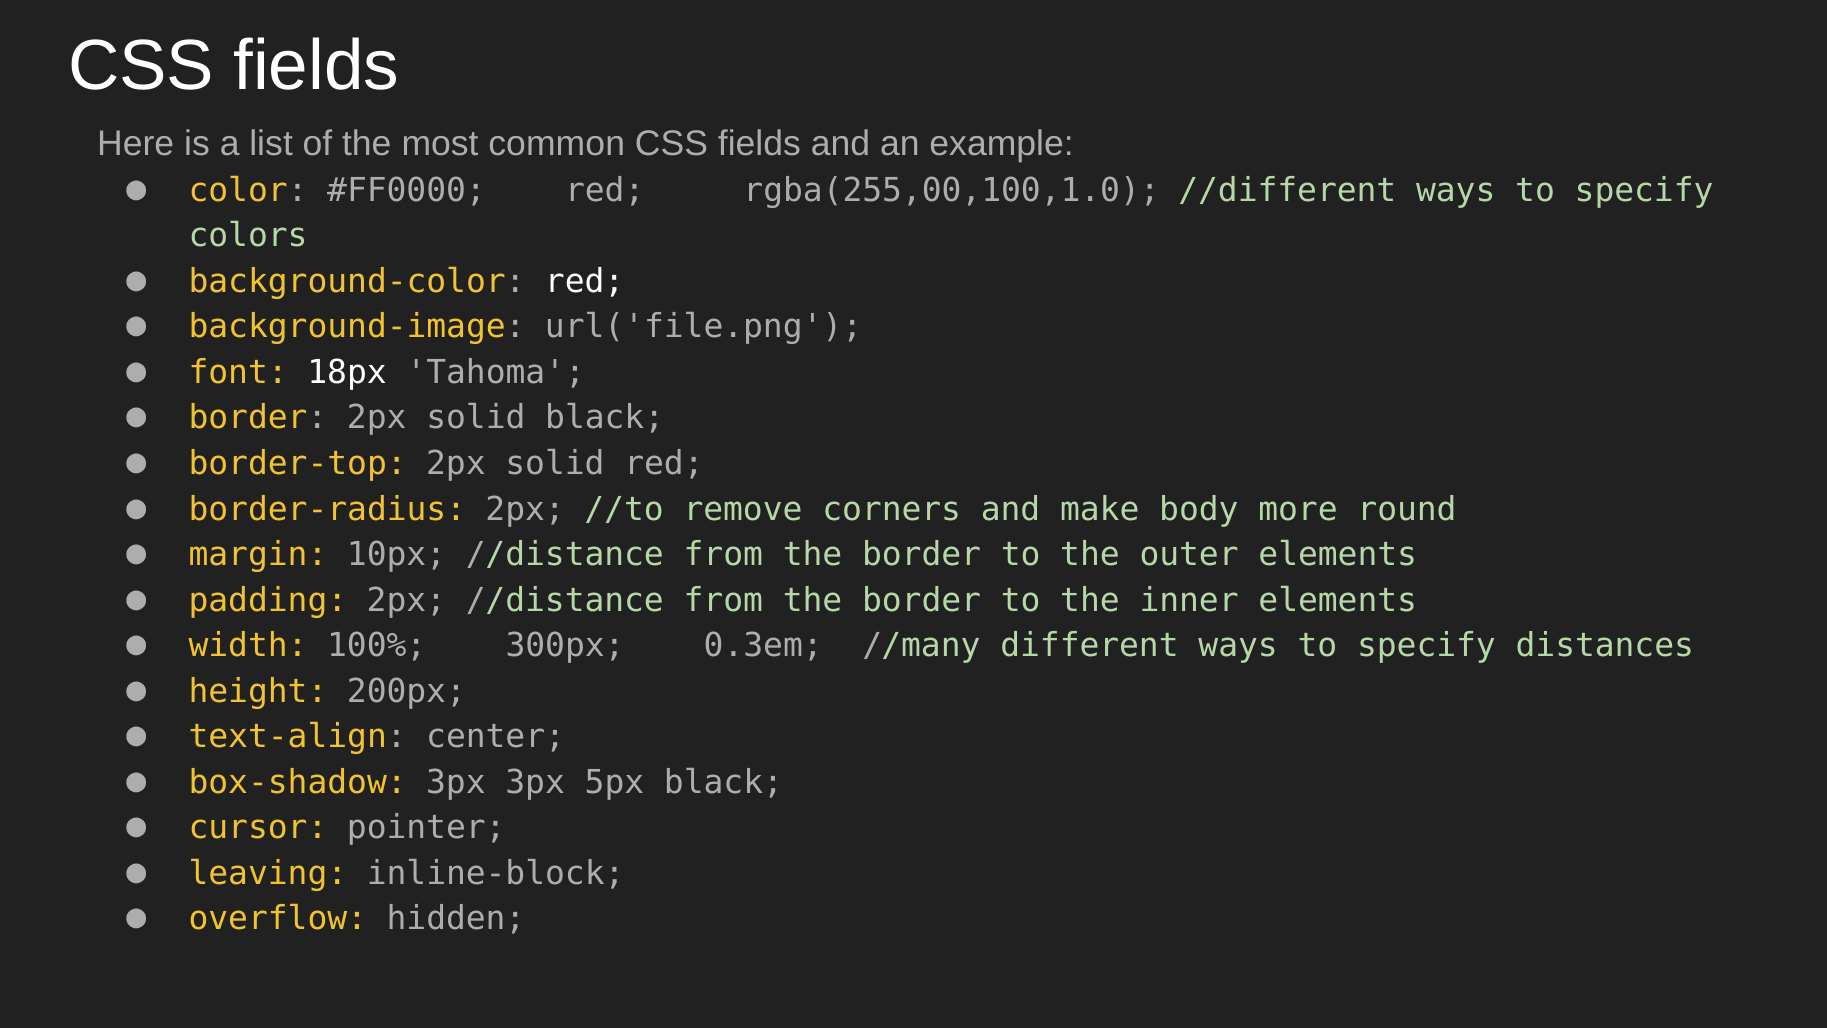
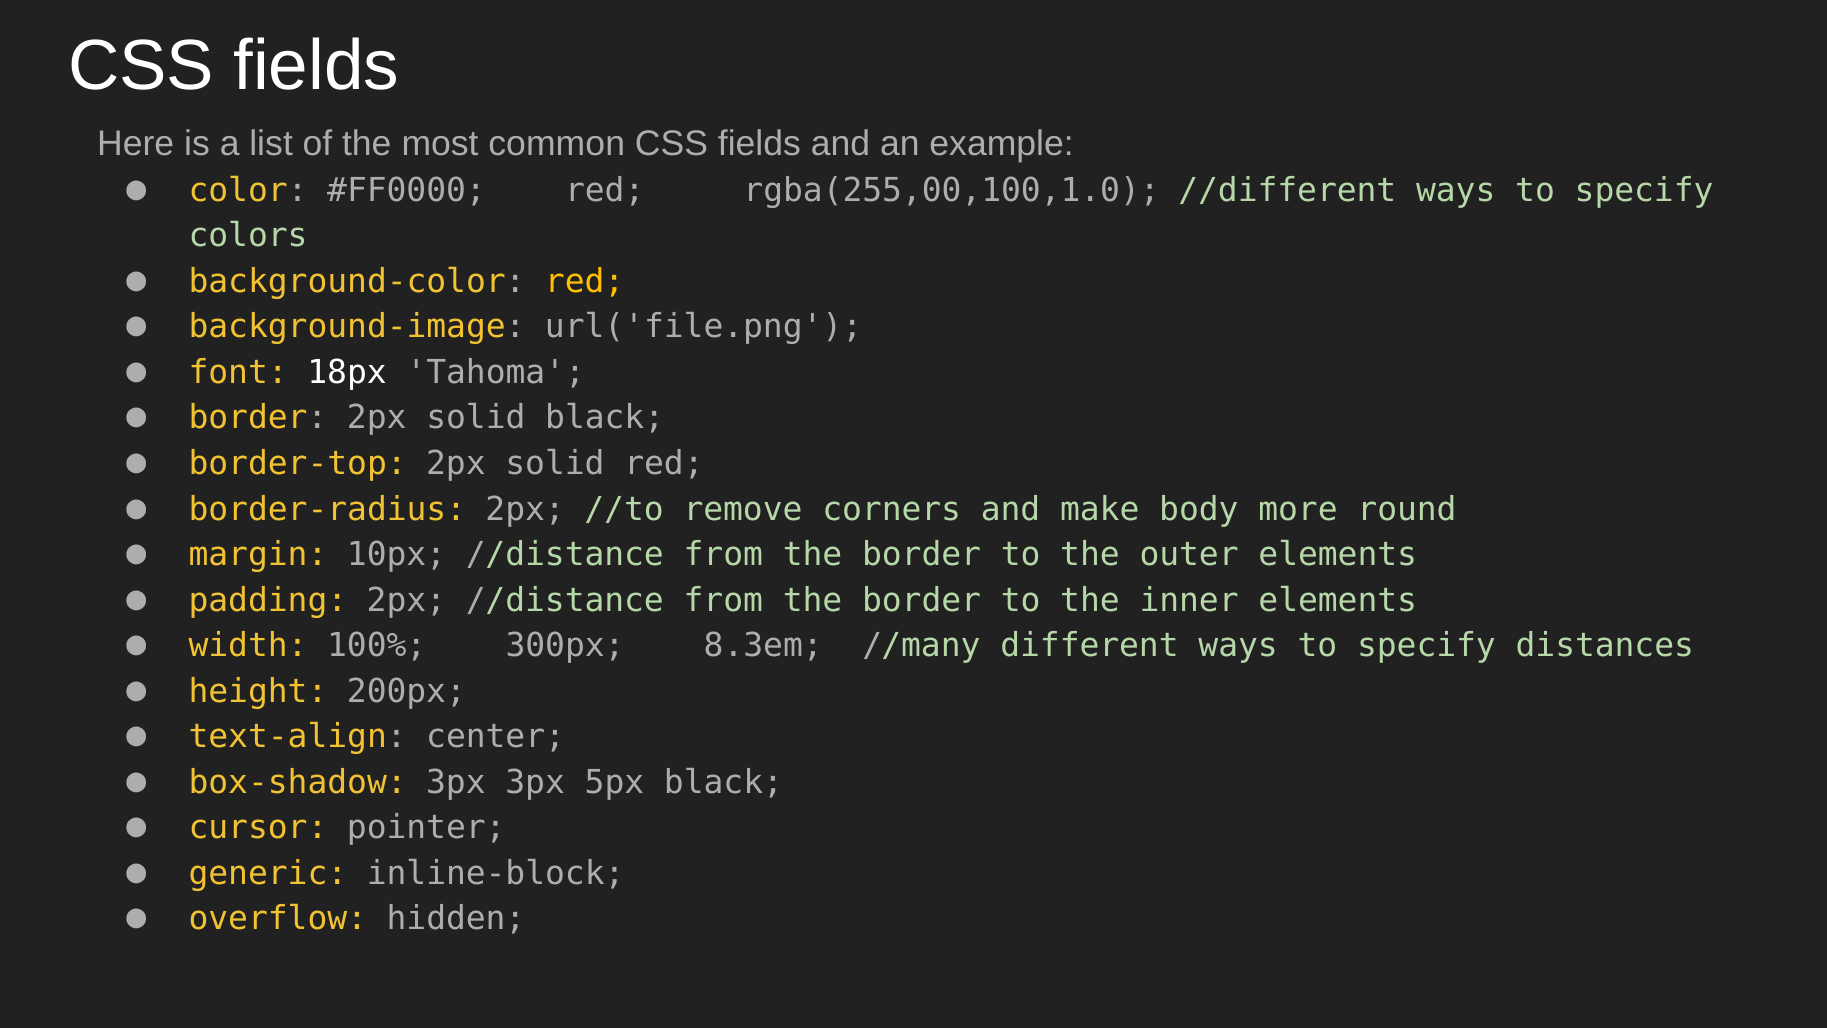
red colour: white -> yellow (585, 281)
0.3em: 0.3em -> 8.3em (763, 646)
leaving: leaving -> generic (268, 873)
